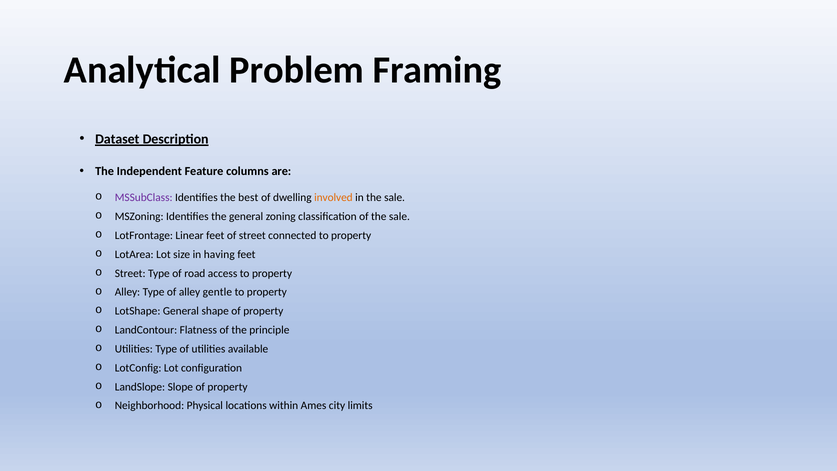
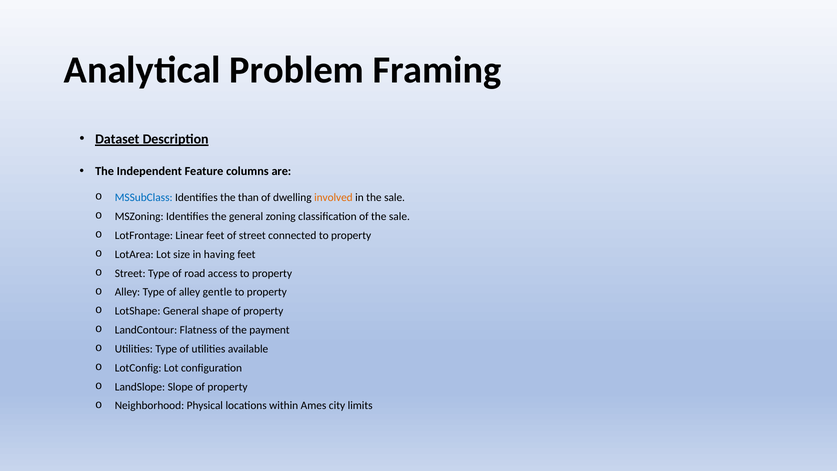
MSSubClass colour: purple -> blue (144, 198)
best: best -> than (248, 198)
principle: principle -> payment (269, 330)
